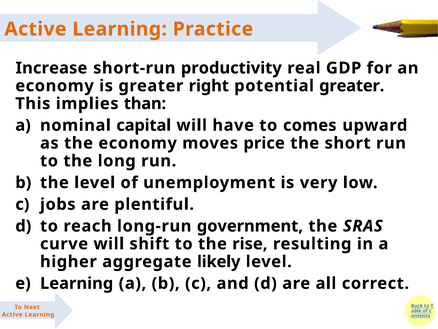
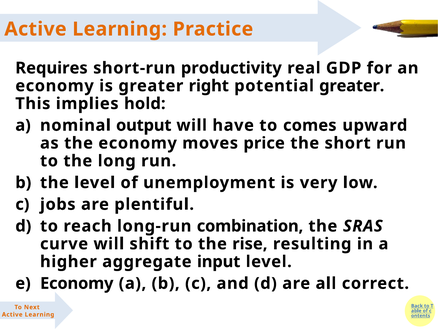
Increase: Increase -> Requires (51, 68)
than: than -> hold (145, 103)
capital: capital -> output (144, 125)
government: government -> combination (250, 226)
likely: likely -> input (219, 261)
Learning: Learning -> Economy (77, 283)
